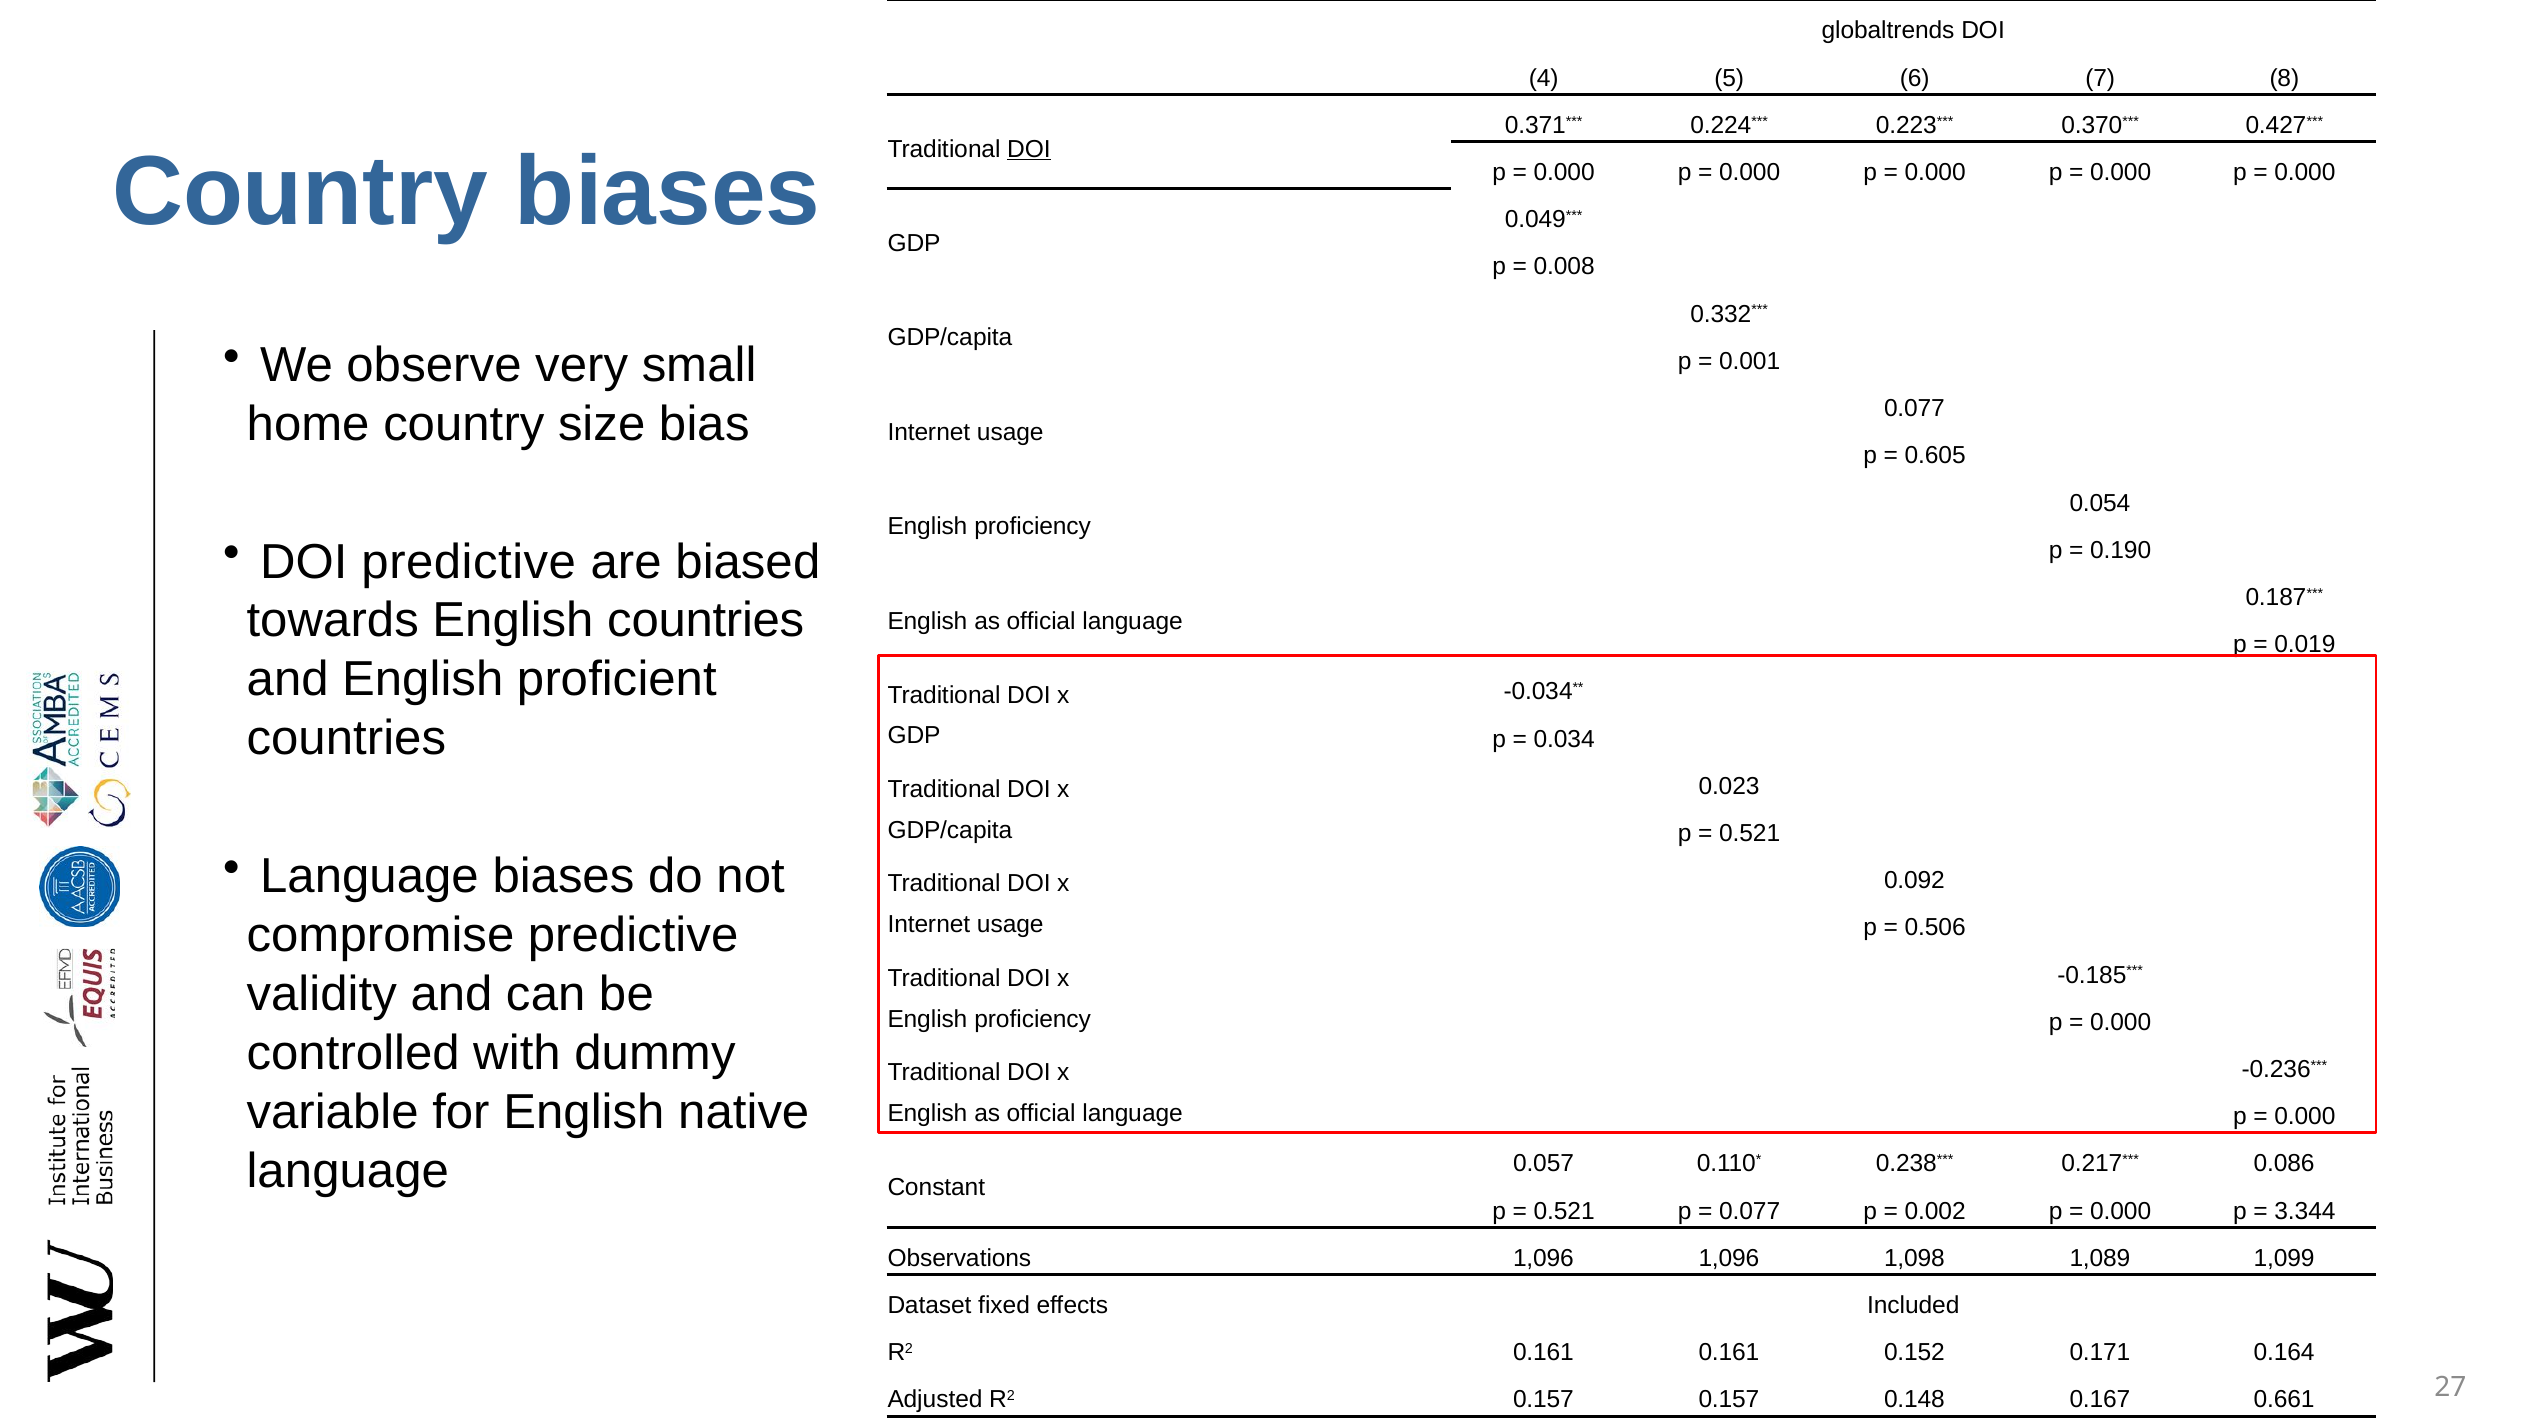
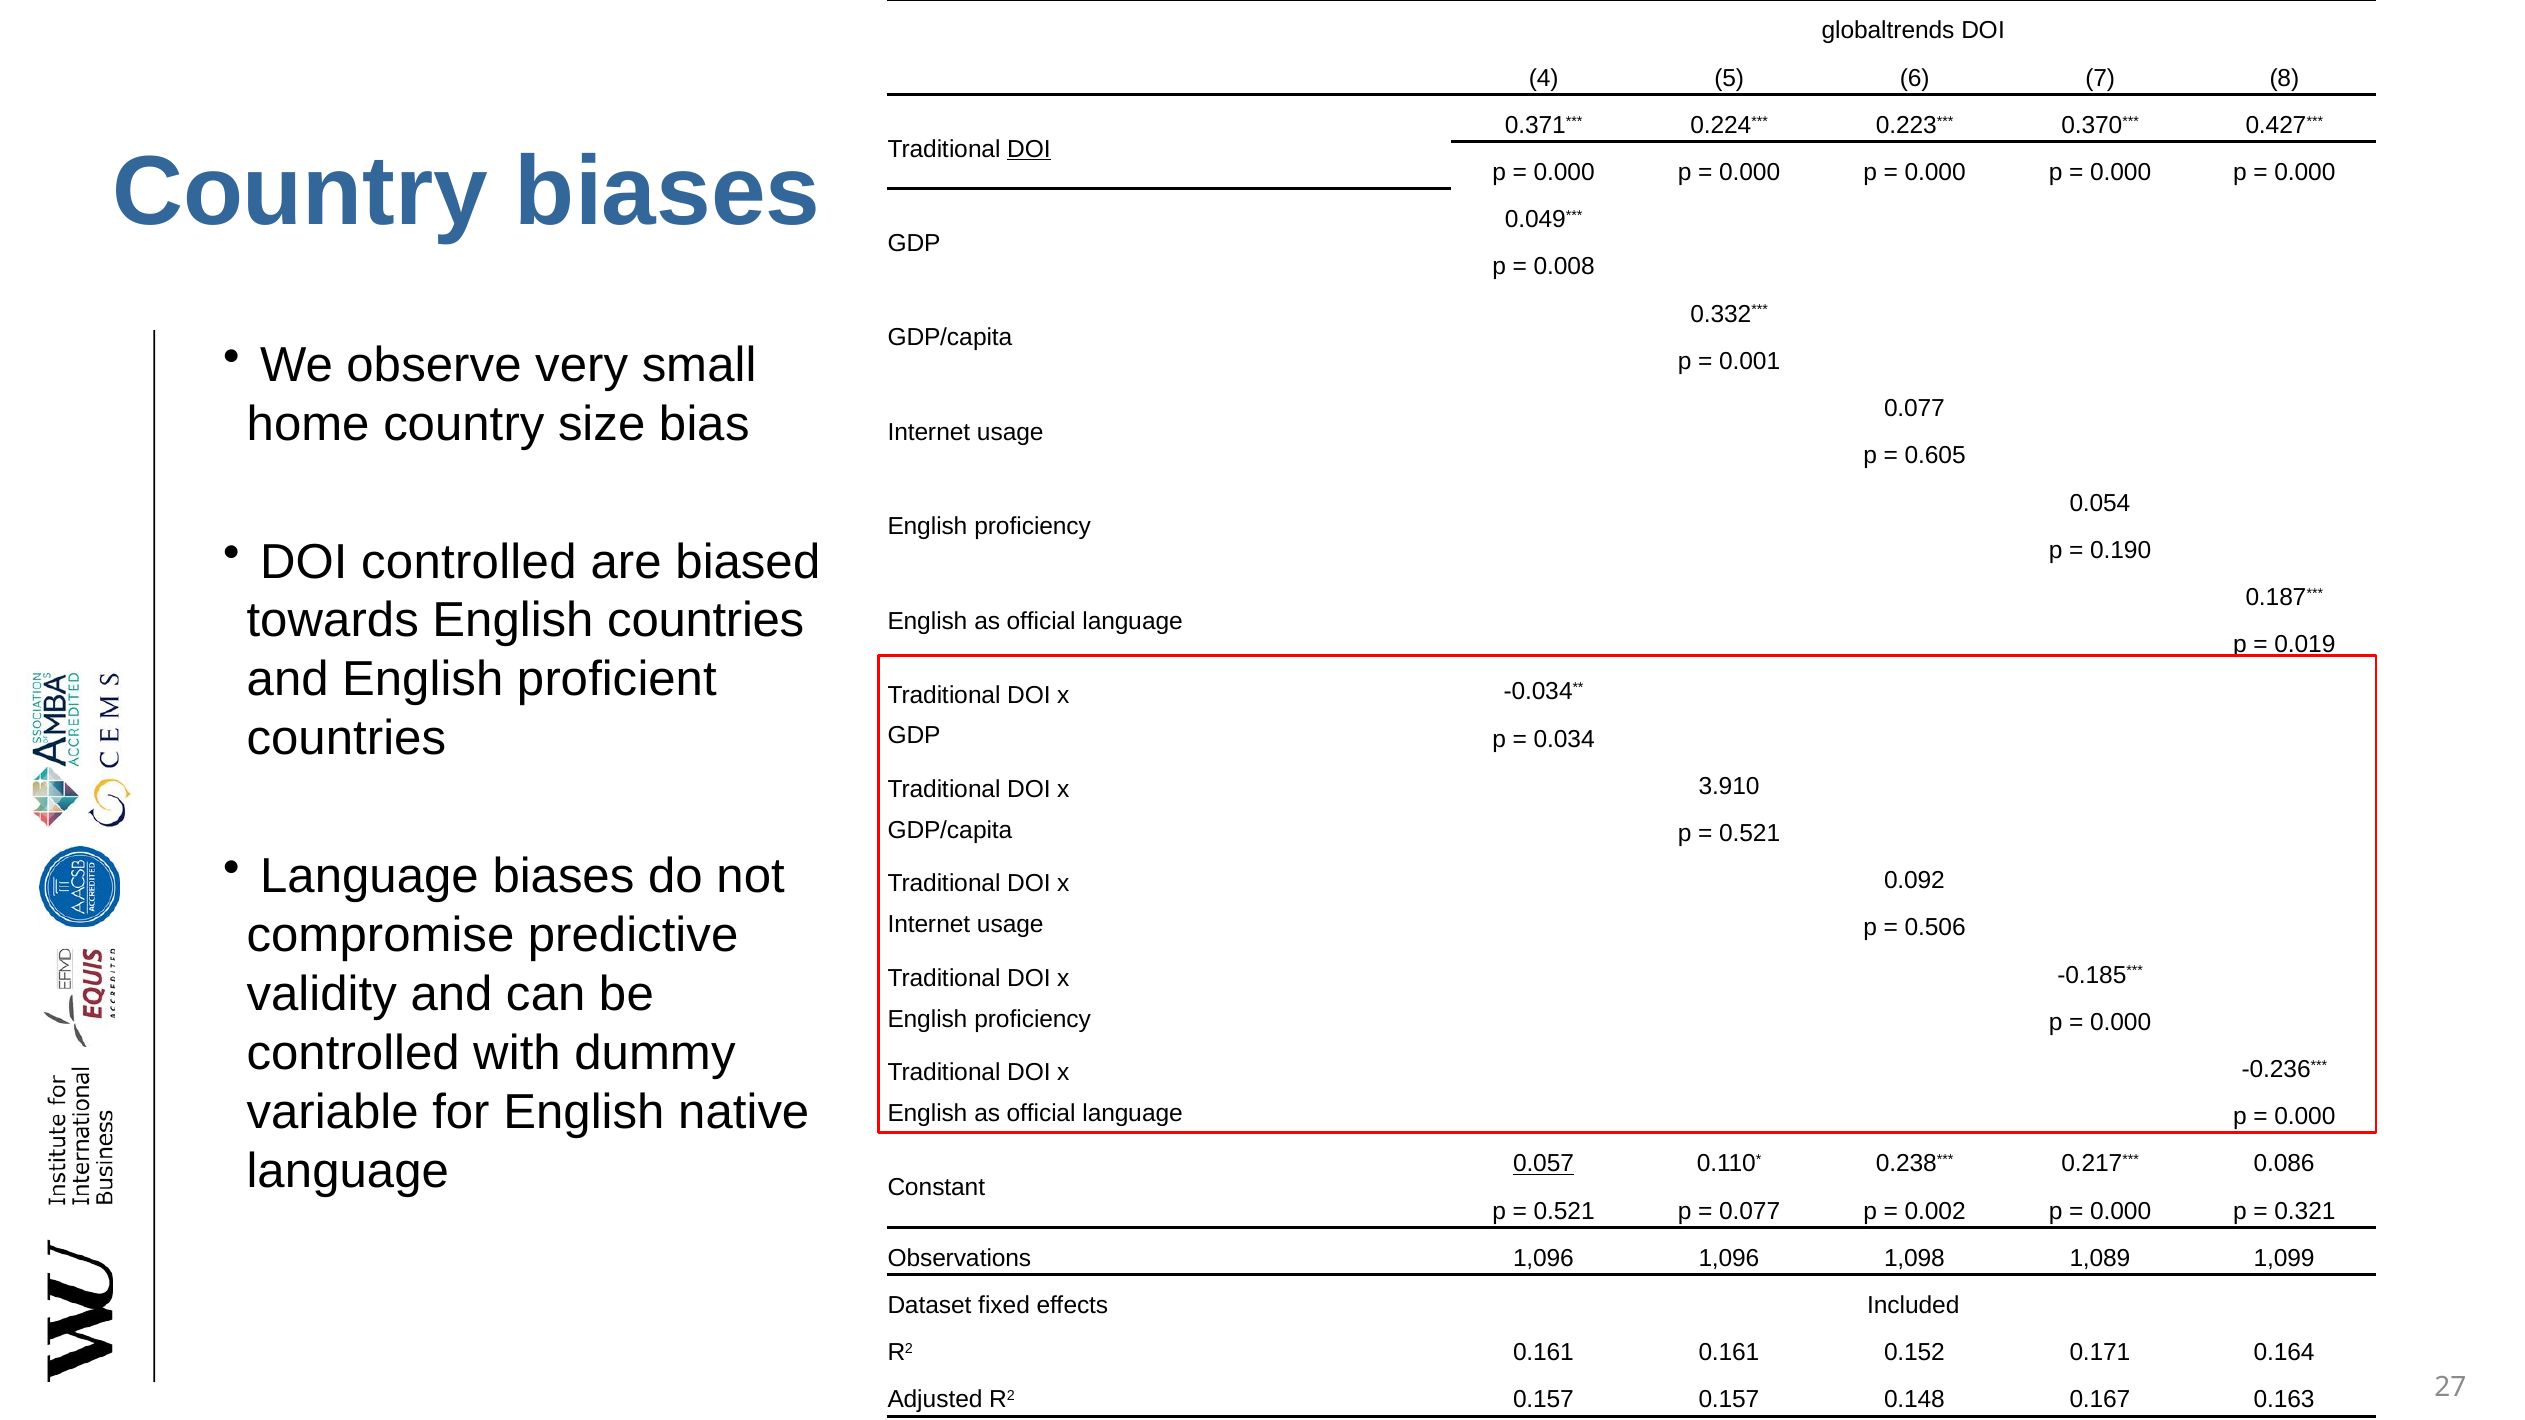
DOI predictive: predictive -> controlled (469, 562)
0.023: 0.023 -> 3.910 (1729, 786)
0.057 underline: none -> present (1543, 1164)
3.344: 3.344 -> 0.321 (2305, 1211)
0.661: 0.661 -> 0.163 (2284, 1400)
